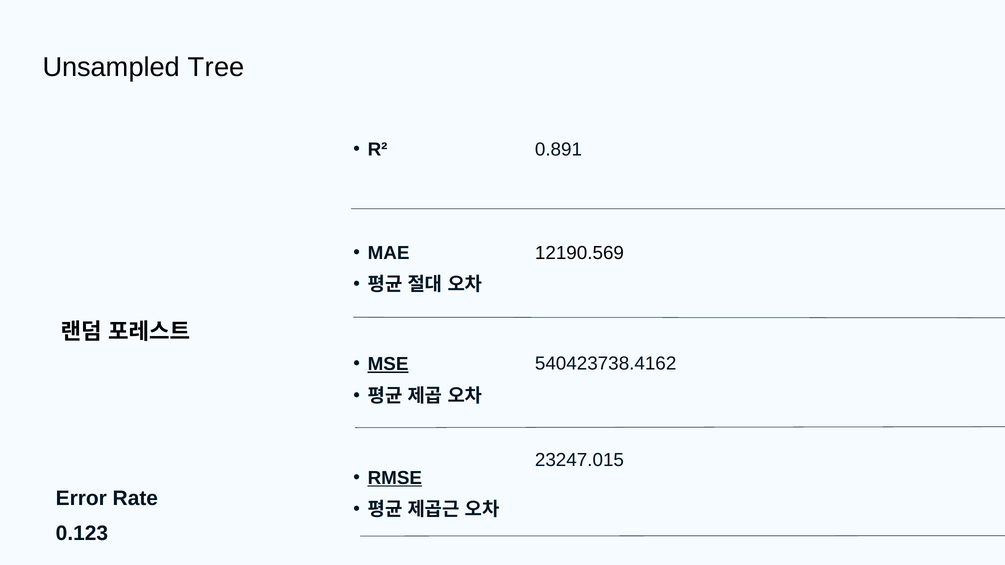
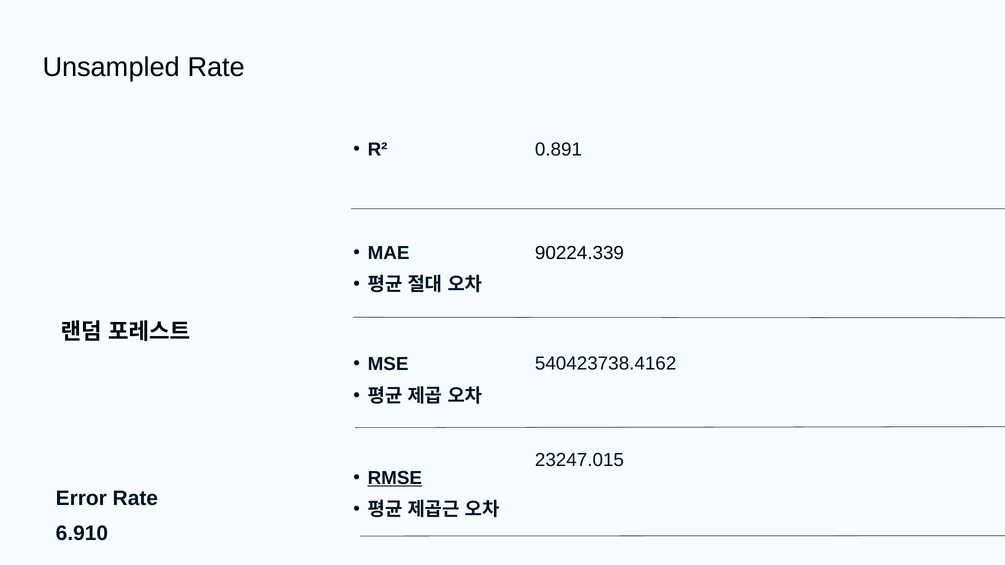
Unsampled Tree: Tree -> Rate (216, 68)
12190.569: 12190.569 -> 90224.339 (579, 253)
MSE underline: present -> none (388, 364)
0.123: 0.123 -> 6.910 (82, 534)
